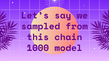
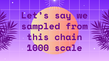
model: model -> scale (68, 48)
